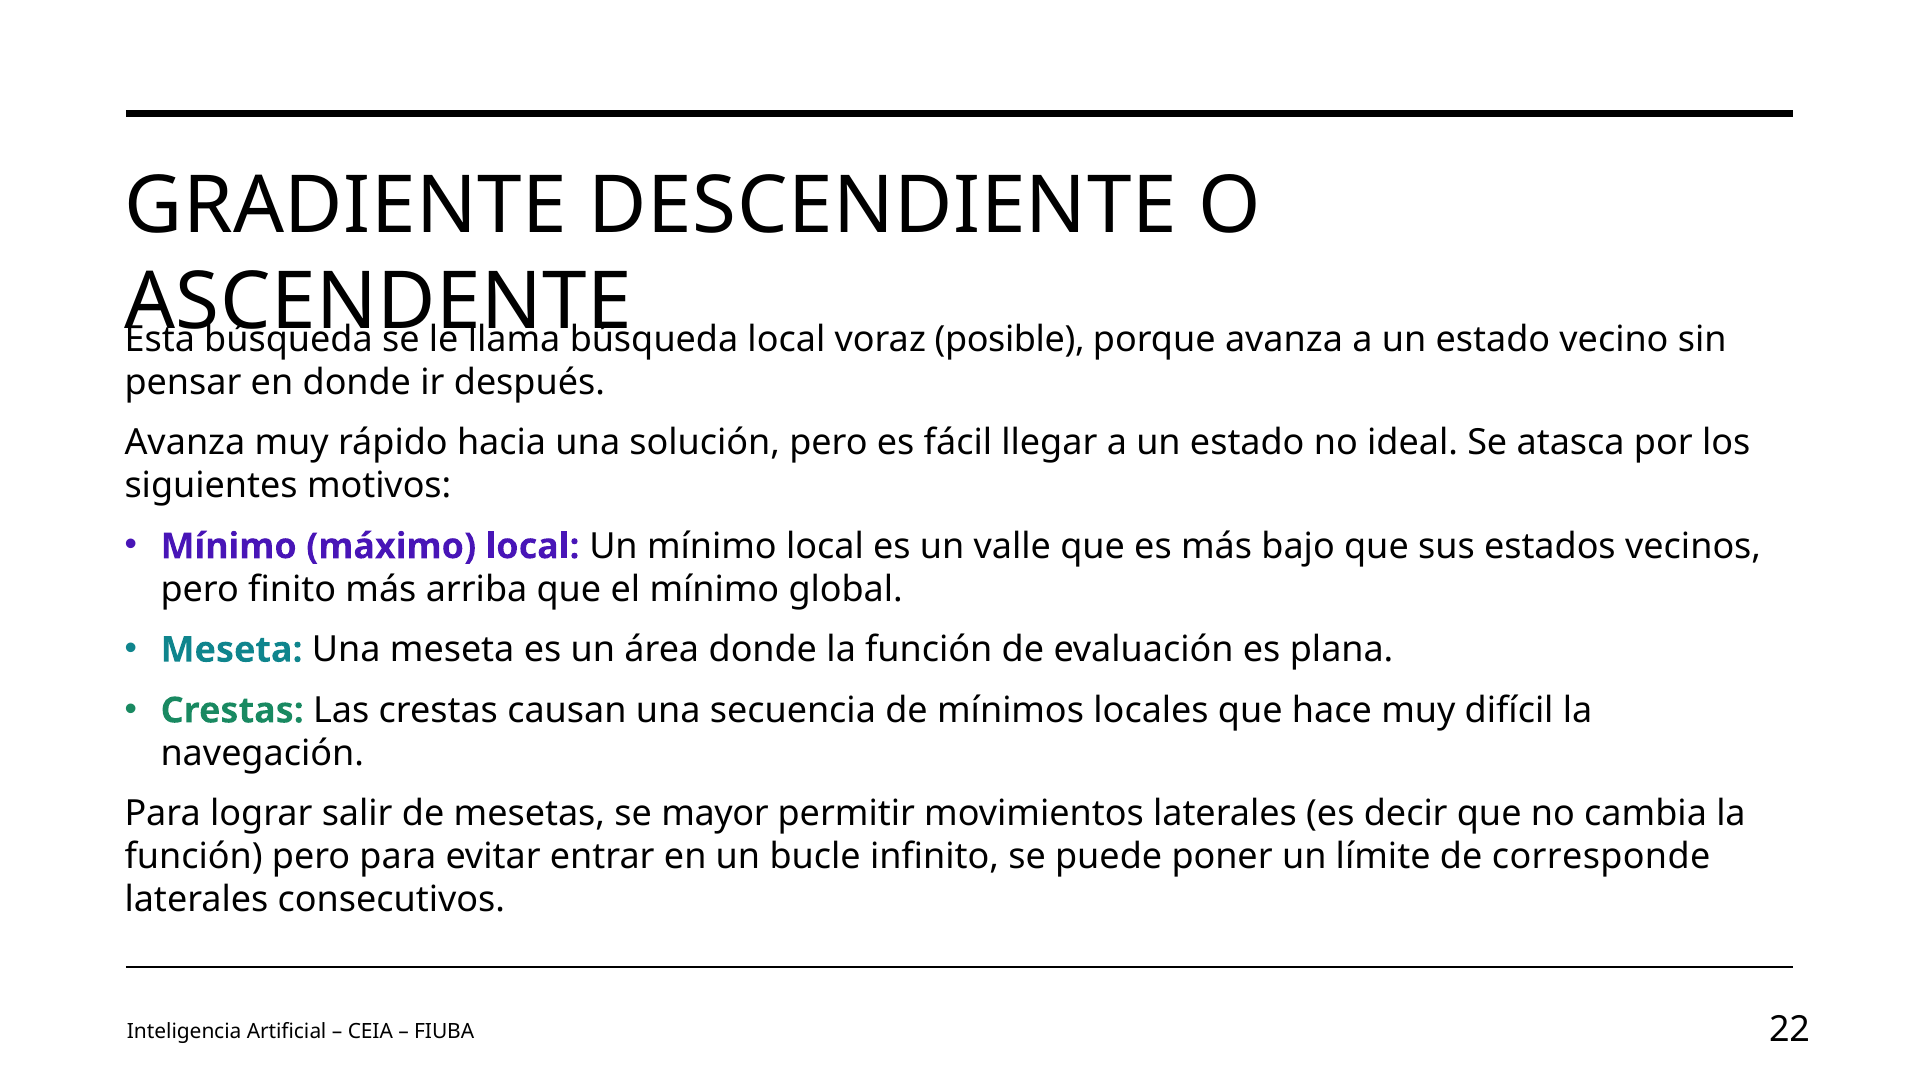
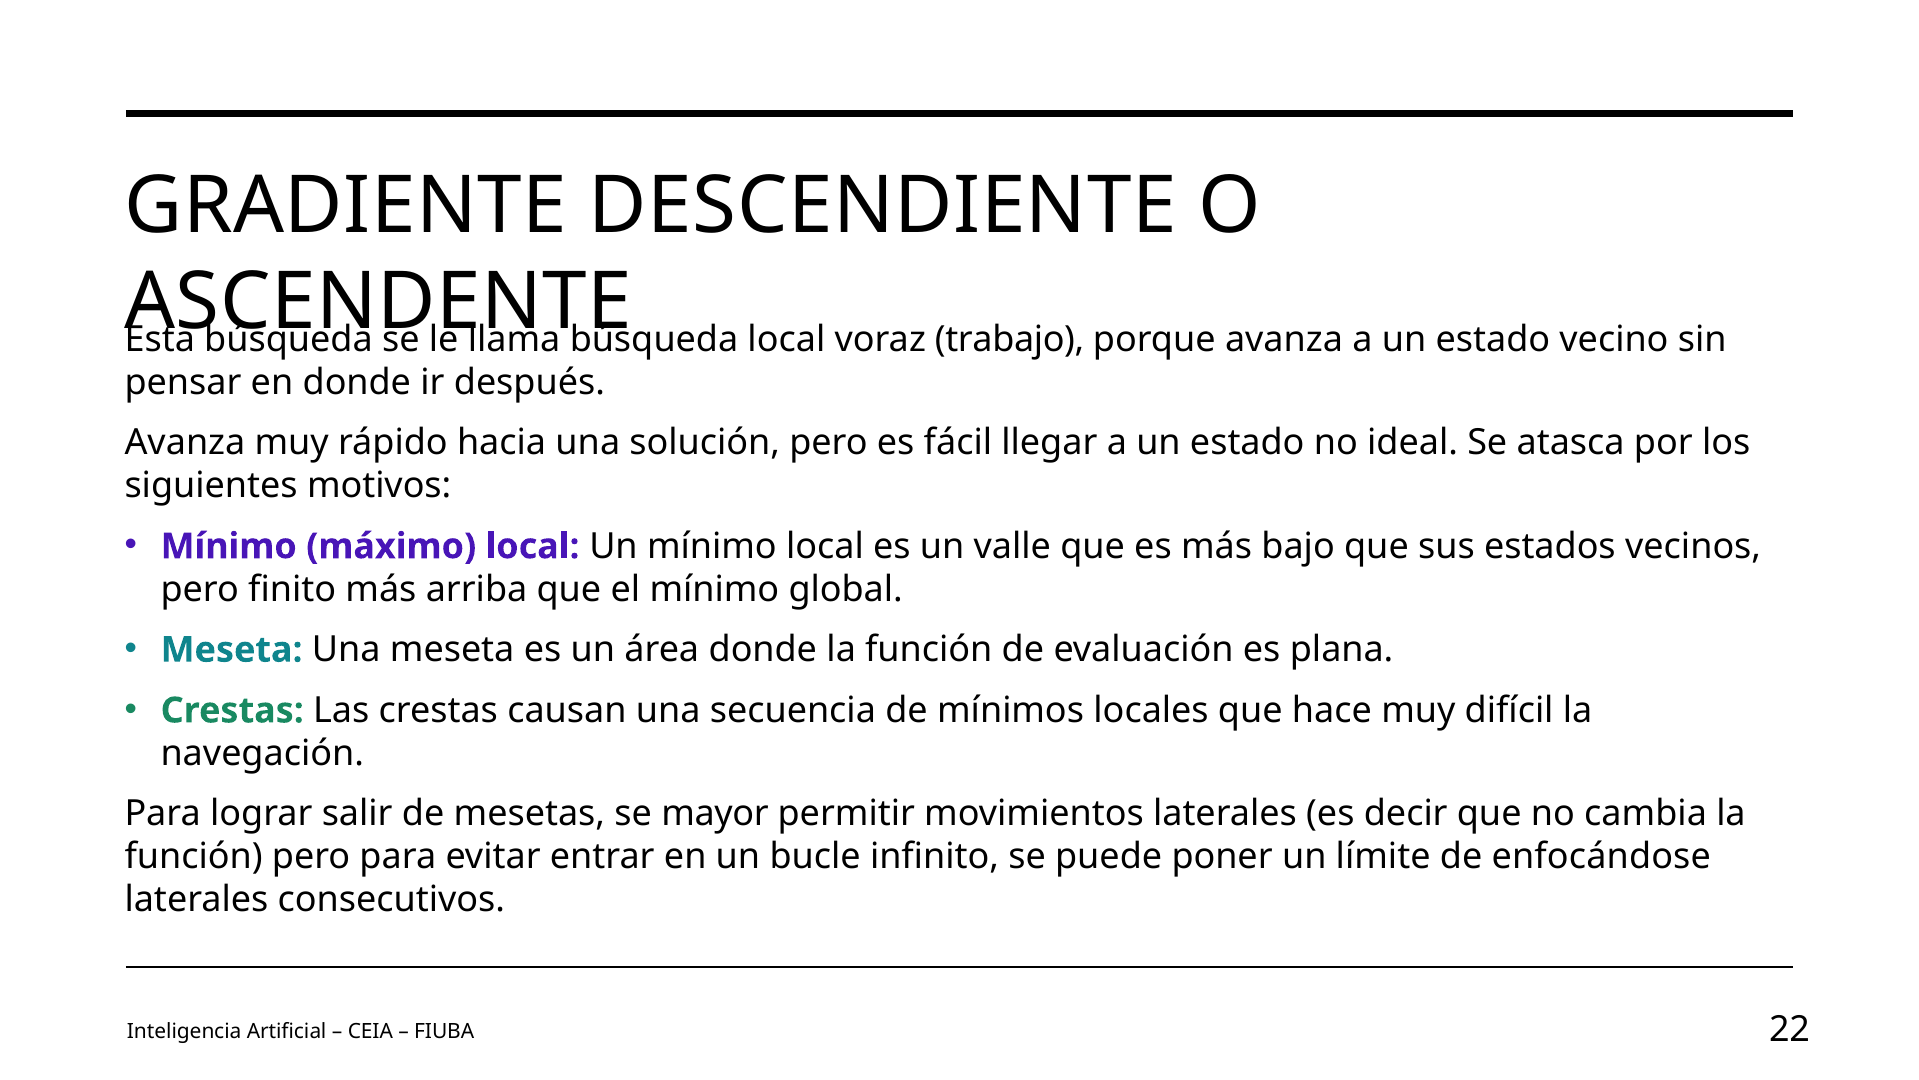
posible: posible -> trabajo (1010, 339)
corresponde: corresponde -> enfocándose (1601, 856)
